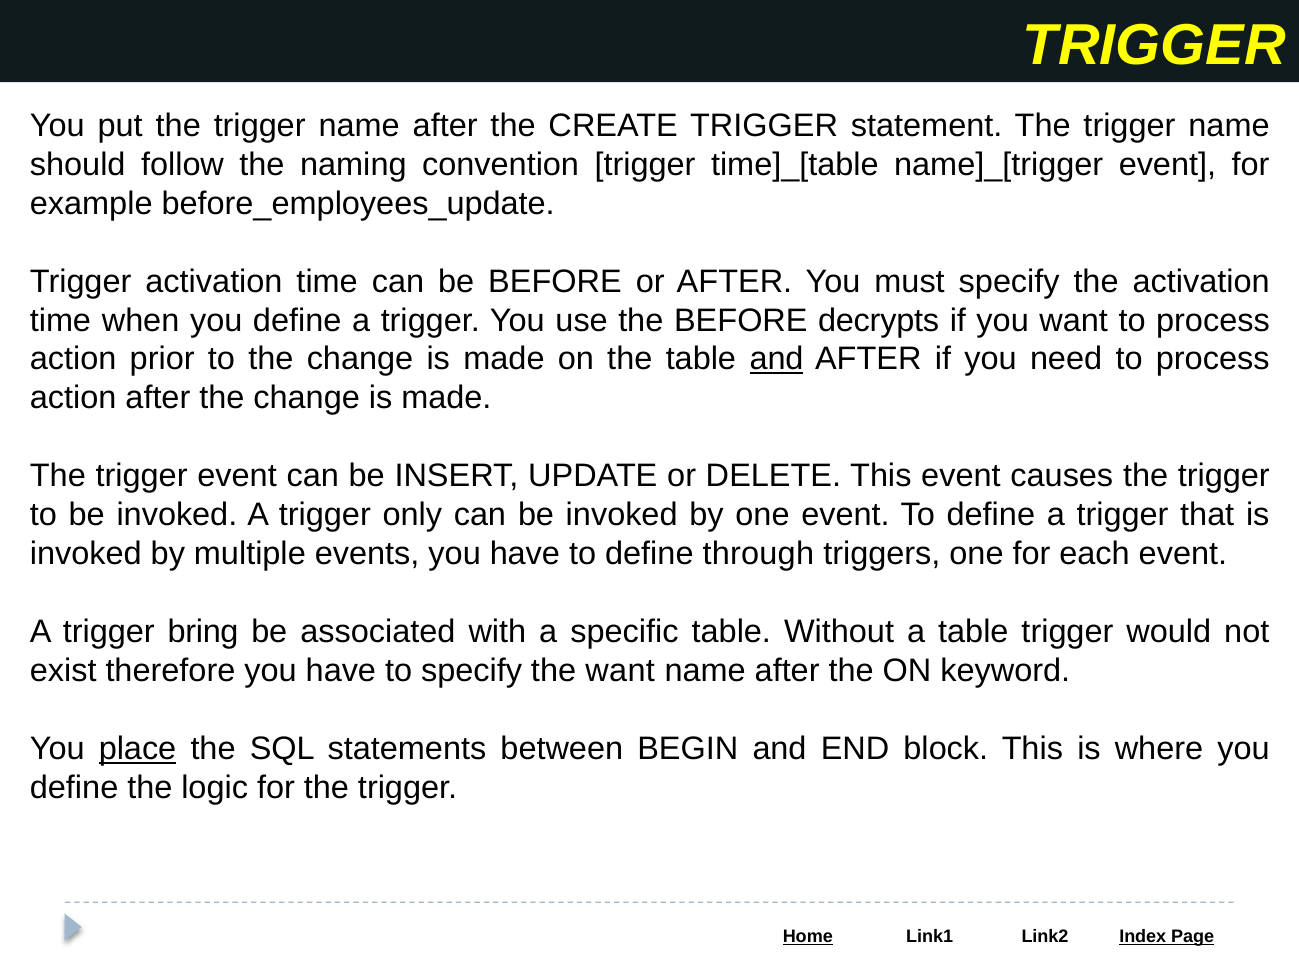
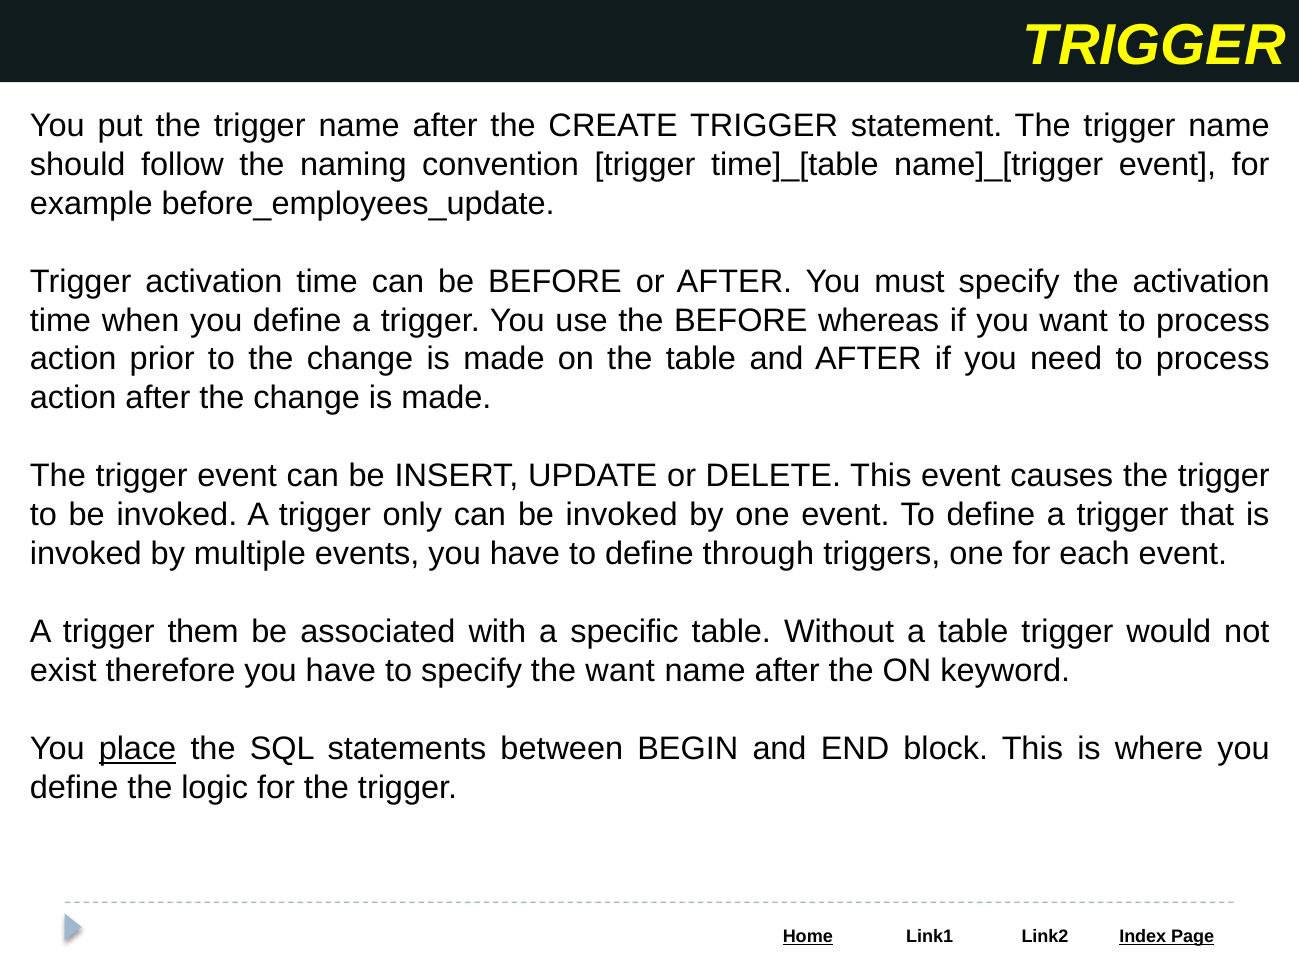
decrypts: decrypts -> whereas (879, 320)
and underline: present -> none (777, 359)
bring: bring -> them (203, 632)
